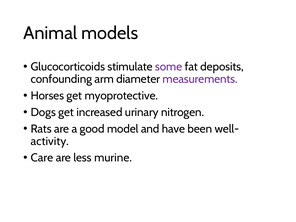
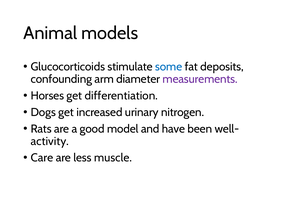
some colour: purple -> blue (169, 67)
myoprotective: myoprotective -> differentiation (121, 96)
murine: murine -> muscle (113, 158)
